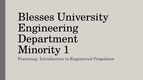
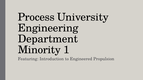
Blesses: Blesses -> Process (36, 17)
